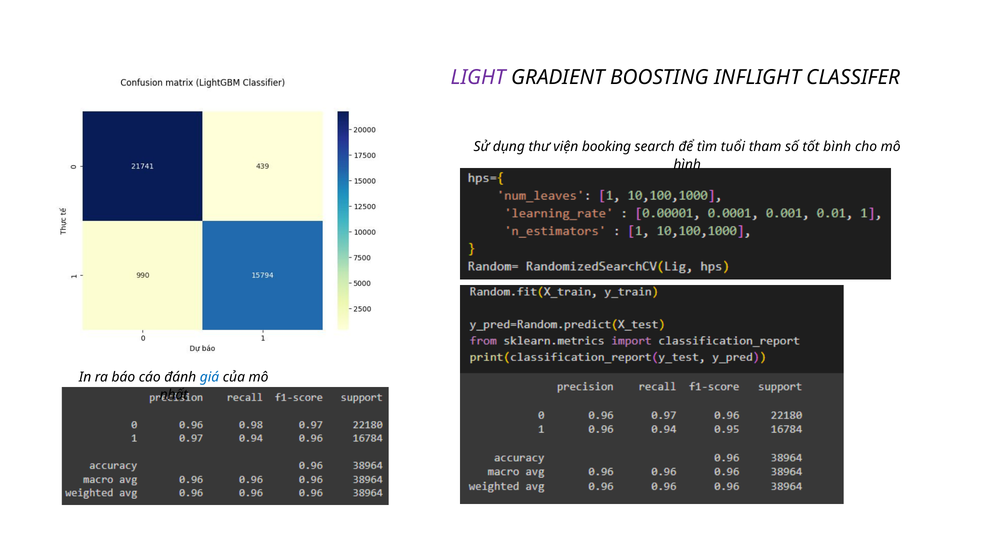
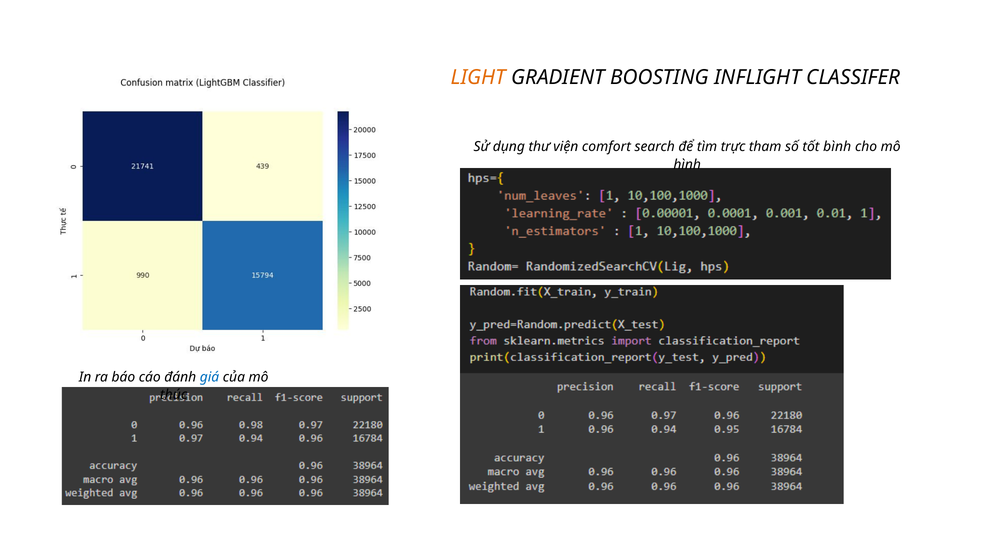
LIGHT colour: purple -> orange (478, 77)
booking: booking -> comfort (606, 147)
tuổi: tuổi -> trực (733, 147)
nhất: nhất -> thúc (174, 395)
